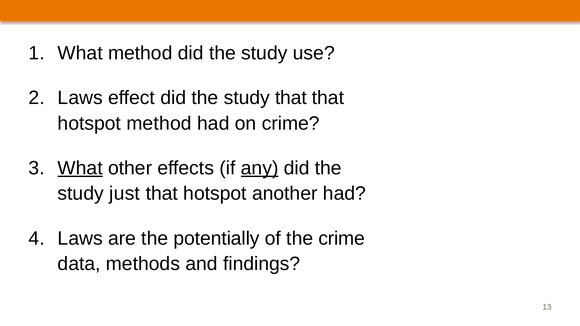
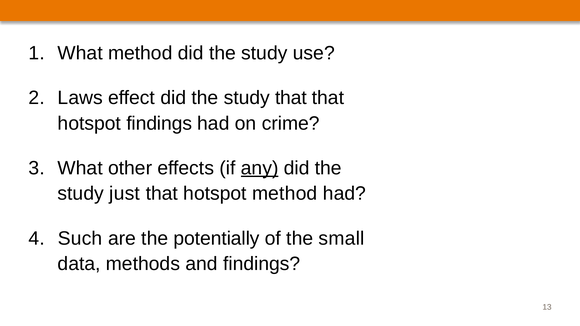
hotspot method: method -> findings (159, 123)
What underline: present -> none (80, 168)
hotspot another: another -> method (285, 194)
Laws: Laws -> Such (80, 239)
the crime: crime -> small (342, 239)
